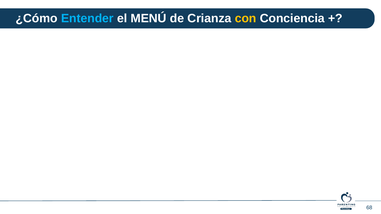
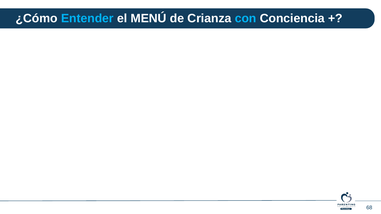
con colour: yellow -> light blue (246, 18)
